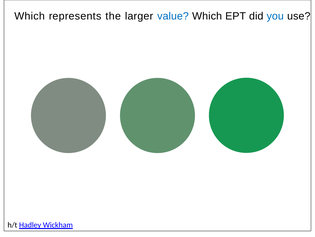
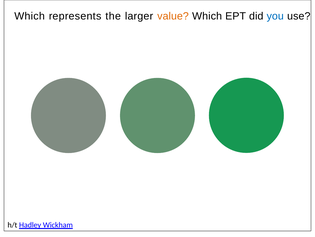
value colour: blue -> orange (173, 16)
